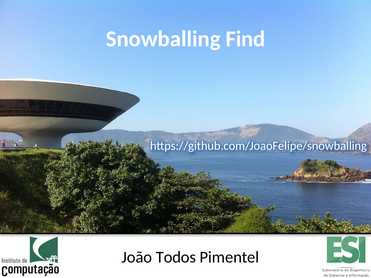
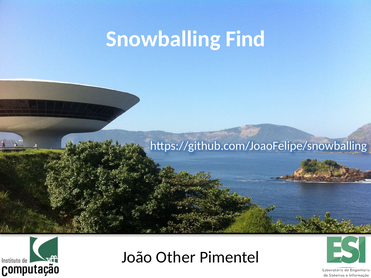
Todos: Todos -> Other (176, 257)
